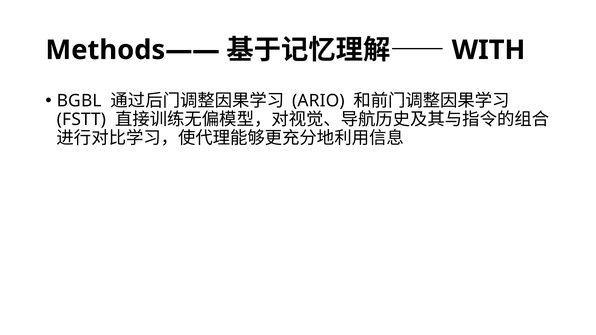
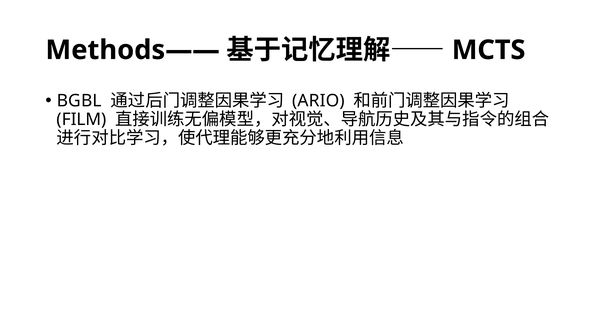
WITH: WITH -> MCTS (489, 50)
FSTT: FSTT -> FILM (82, 120)
